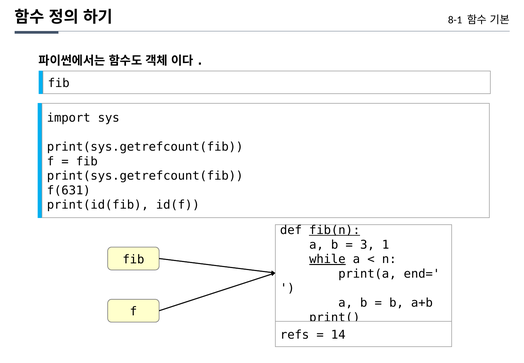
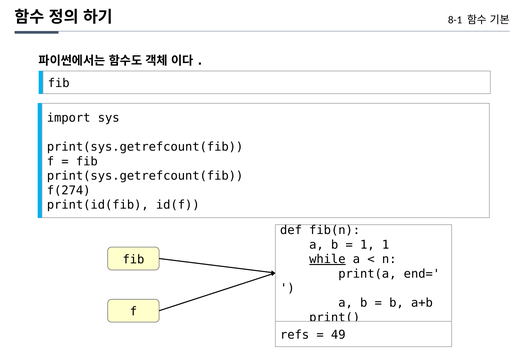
f(631: f(631 -> f(274 (69, 190)
fib(n underline: present -> none (335, 230)
3: 3 -> 1 (367, 245)
14: 14 -> 49 (338, 335)
